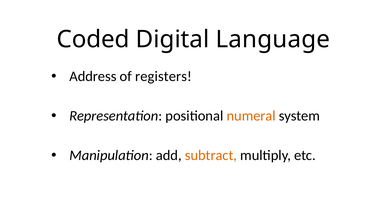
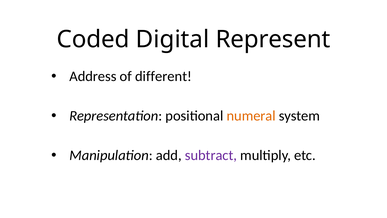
Language: Language -> Represent (273, 39)
registers: registers -> different (163, 76)
subtract colour: orange -> purple (211, 155)
